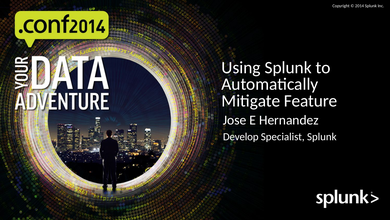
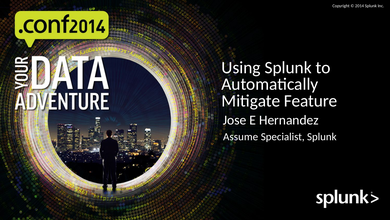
Develop: Develop -> Assume (241, 136)
